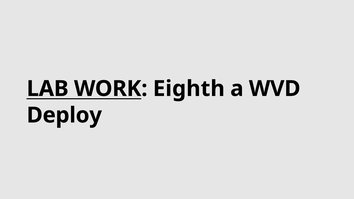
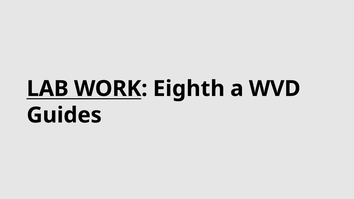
Deploy: Deploy -> Guides (64, 115)
